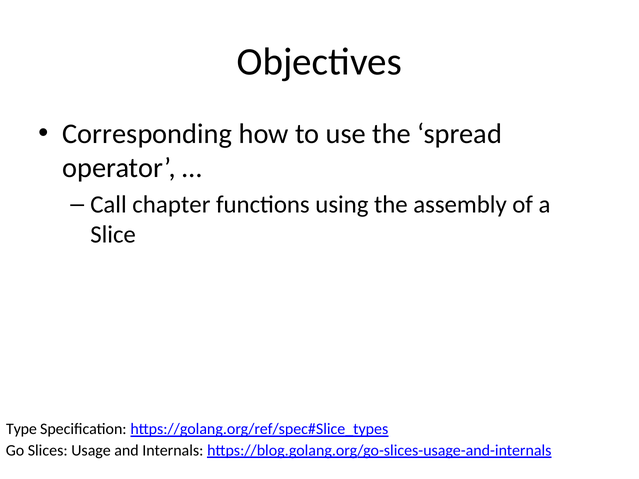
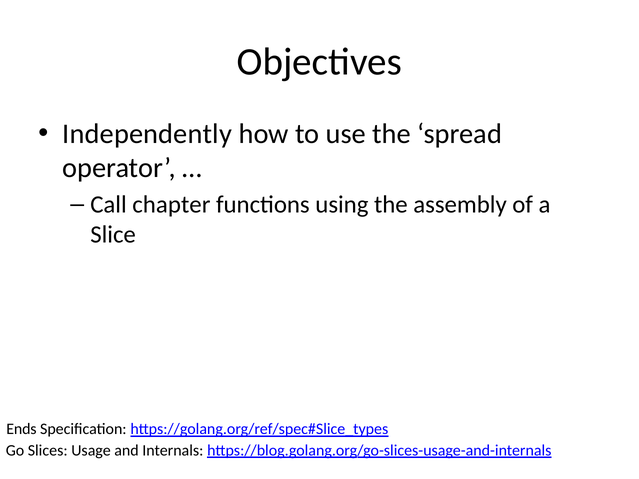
Corresponding: Corresponding -> Independently (147, 134)
Type: Type -> Ends (21, 429)
